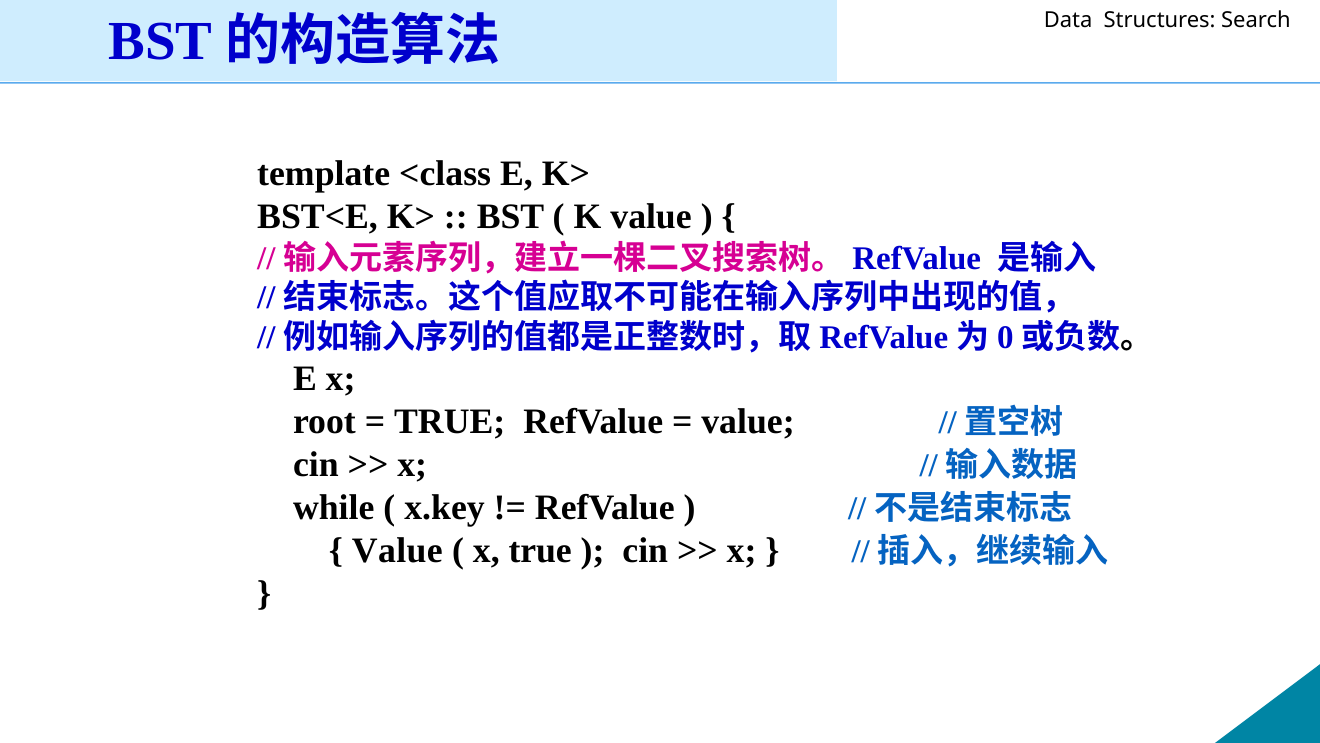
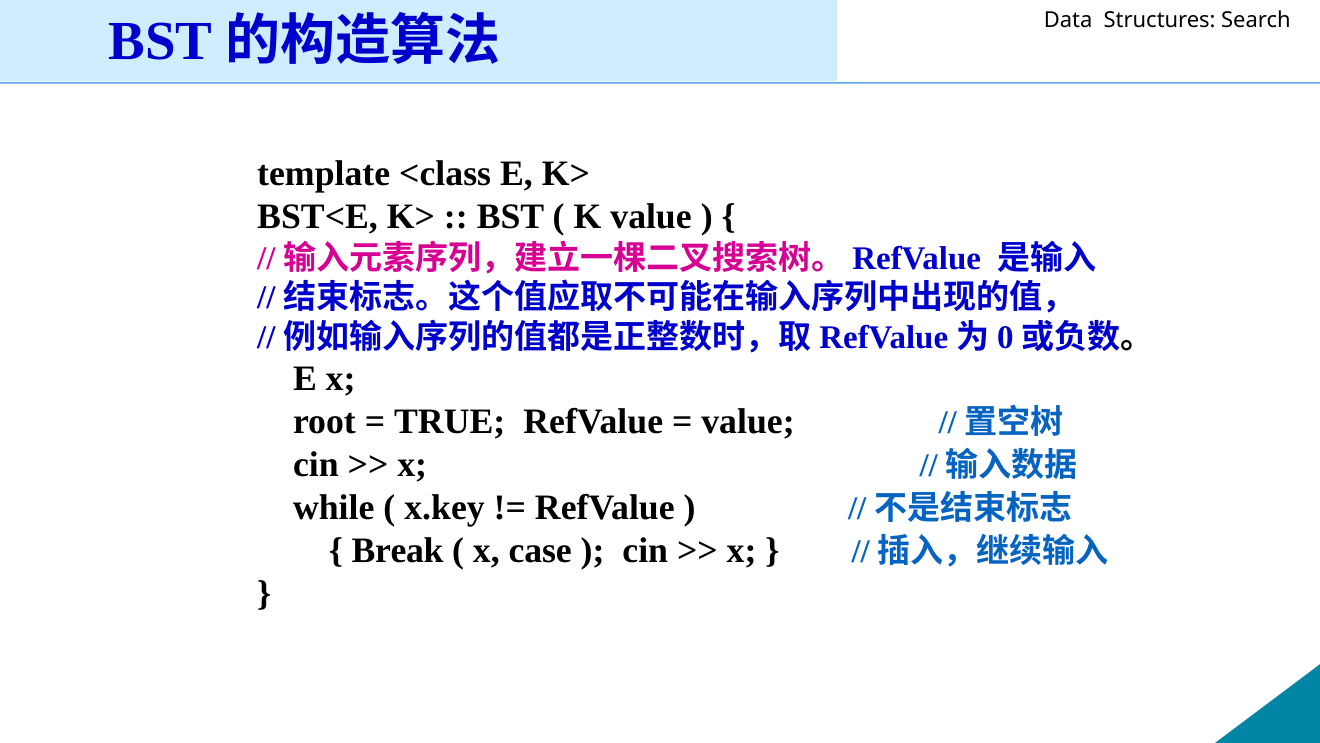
Value: Value -> Break (398, 550)
x true: true -> case (540, 550)
